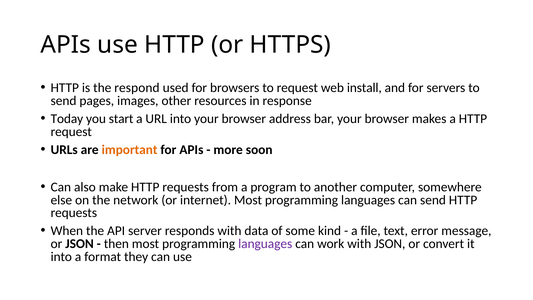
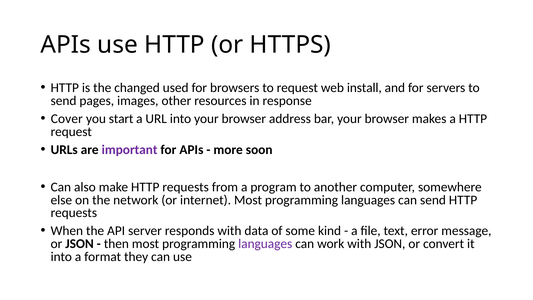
respond: respond -> changed (137, 88)
Today: Today -> Cover (67, 119)
important colour: orange -> purple (130, 150)
